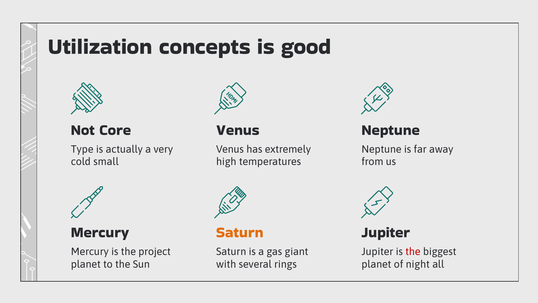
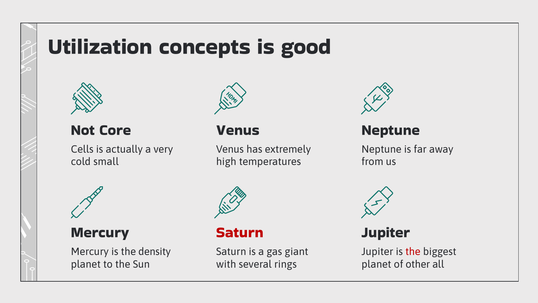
Type: Type -> Cells (82, 149)
Saturn colour: orange -> red (240, 232)
project: project -> density (155, 251)
night: night -> other (418, 264)
